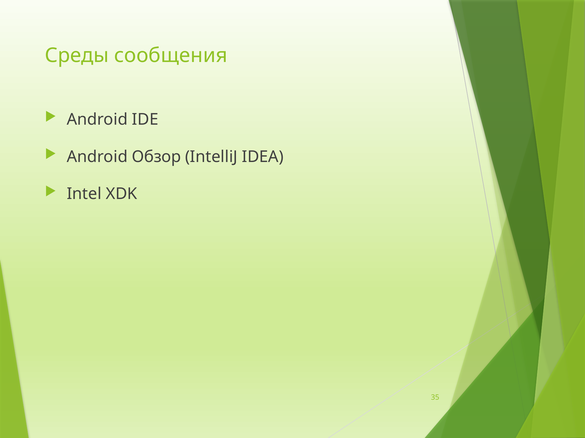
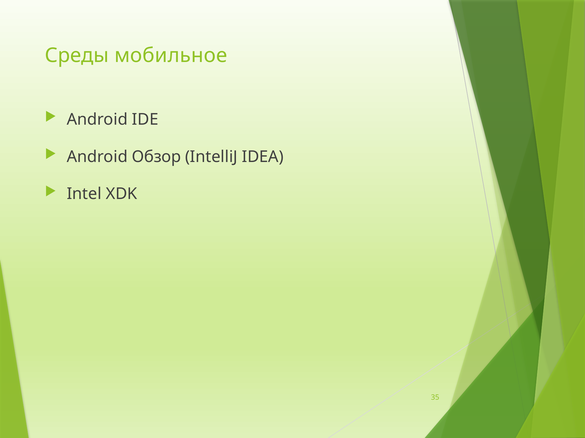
сообщения: сообщения -> мобильное (171, 56)
